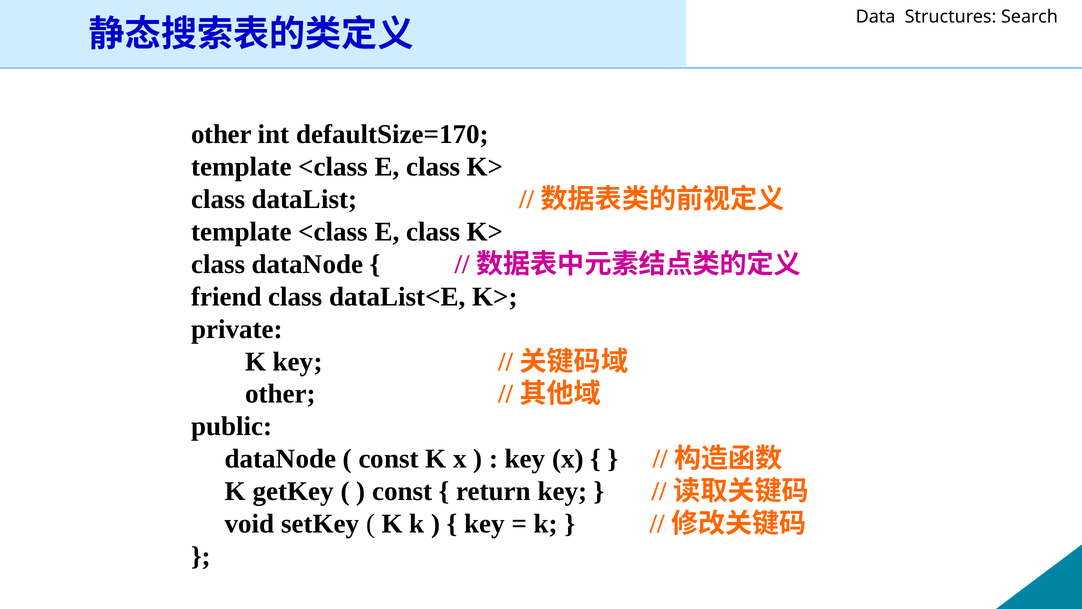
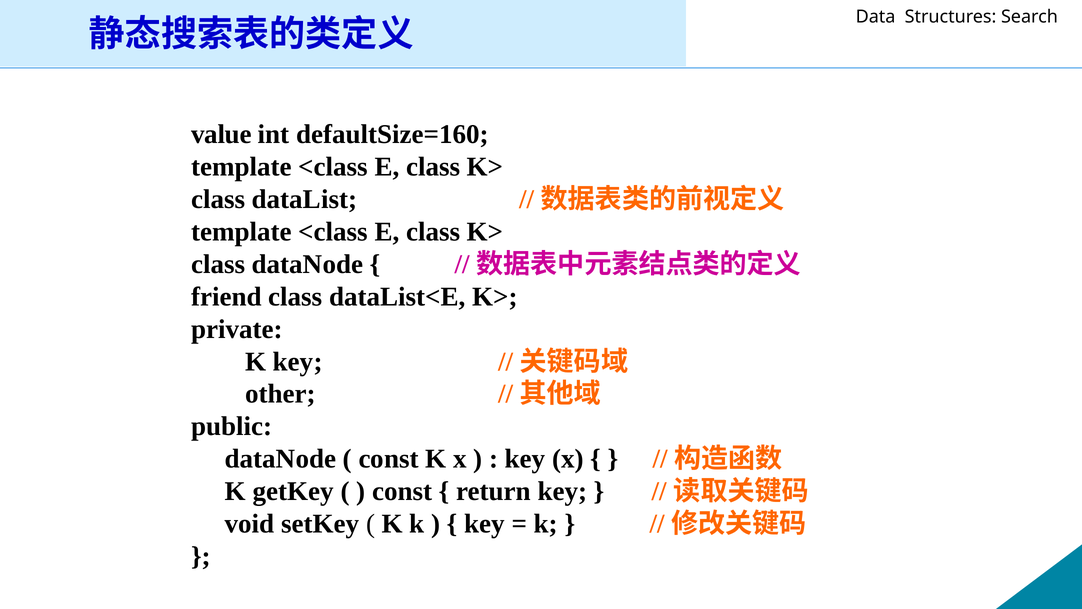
other: other -> value (221, 134)
defaultSize=170: defaultSize=170 -> defaultSize=160 (393, 134)
